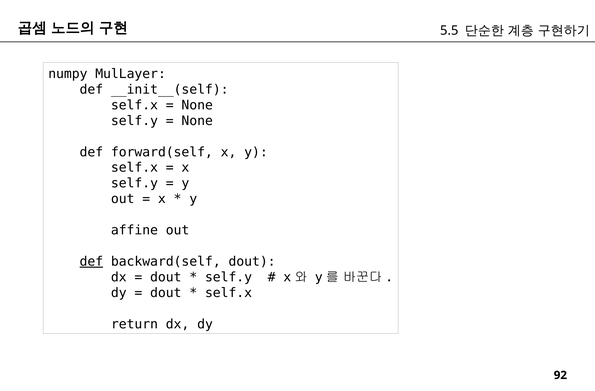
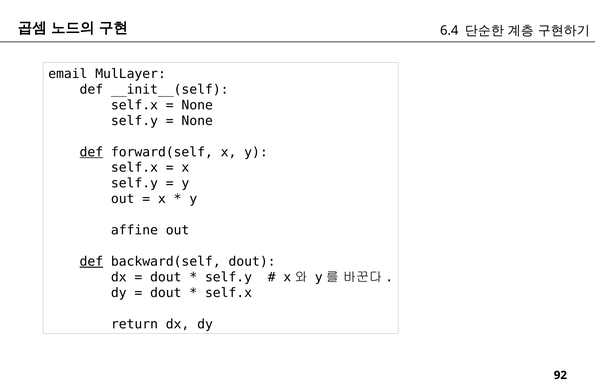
5.5: 5.5 -> 6.4 (449, 30)
numpy: numpy -> email (68, 74)
def underline: none -> present (91, 152)
